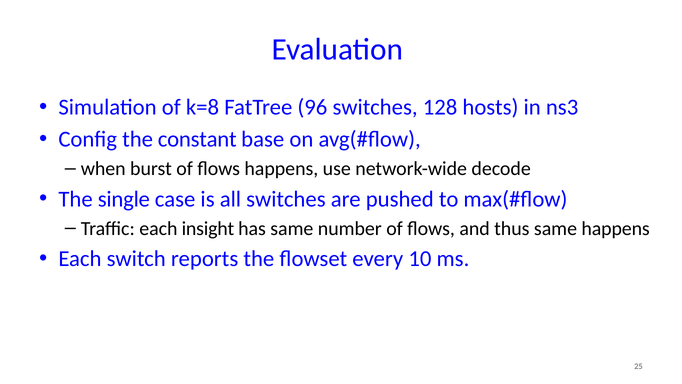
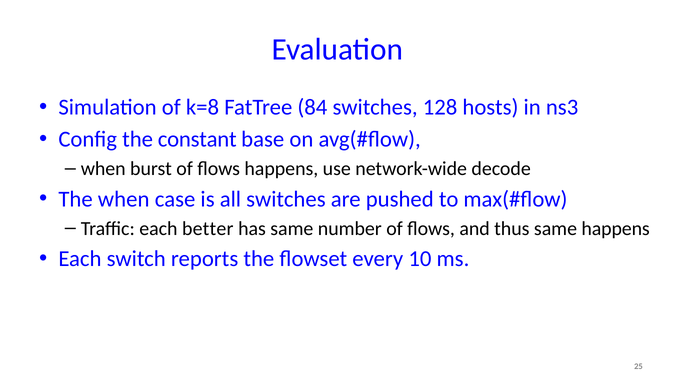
96: 96 -> 84 (312, 107)
The single: single -> when (124, 199)
insight: insight -> better (208, 228)
